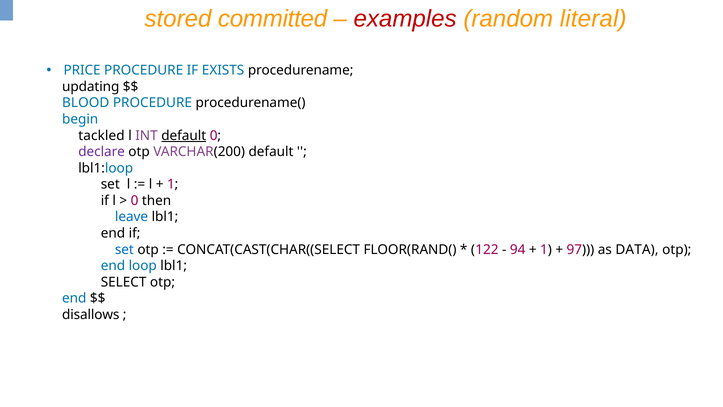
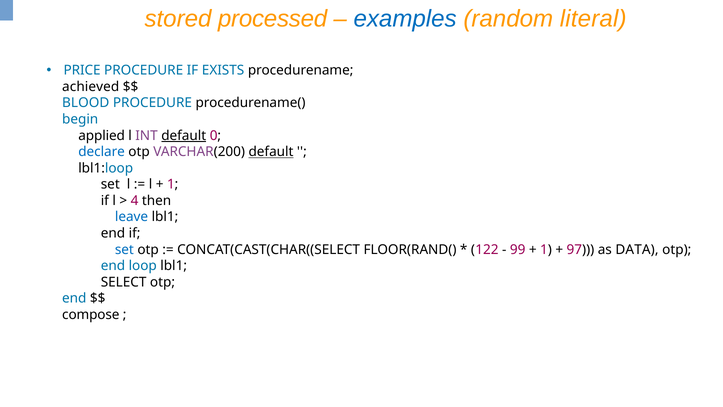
committed: committed -> processed (273, 19)
examples colour: red -> blue (405, 19)
updating: updating -> achieved (91, 87)
tackled: tackled -> applied (102, 135)
declare colour: purple -> blue (102, 152)
default underline: none -> present (271, 152)
0: 0 -> 4 (135, 201)
94: 94 -> 99 (518, 249)
disallows: disallows -> compose (91, 314)
